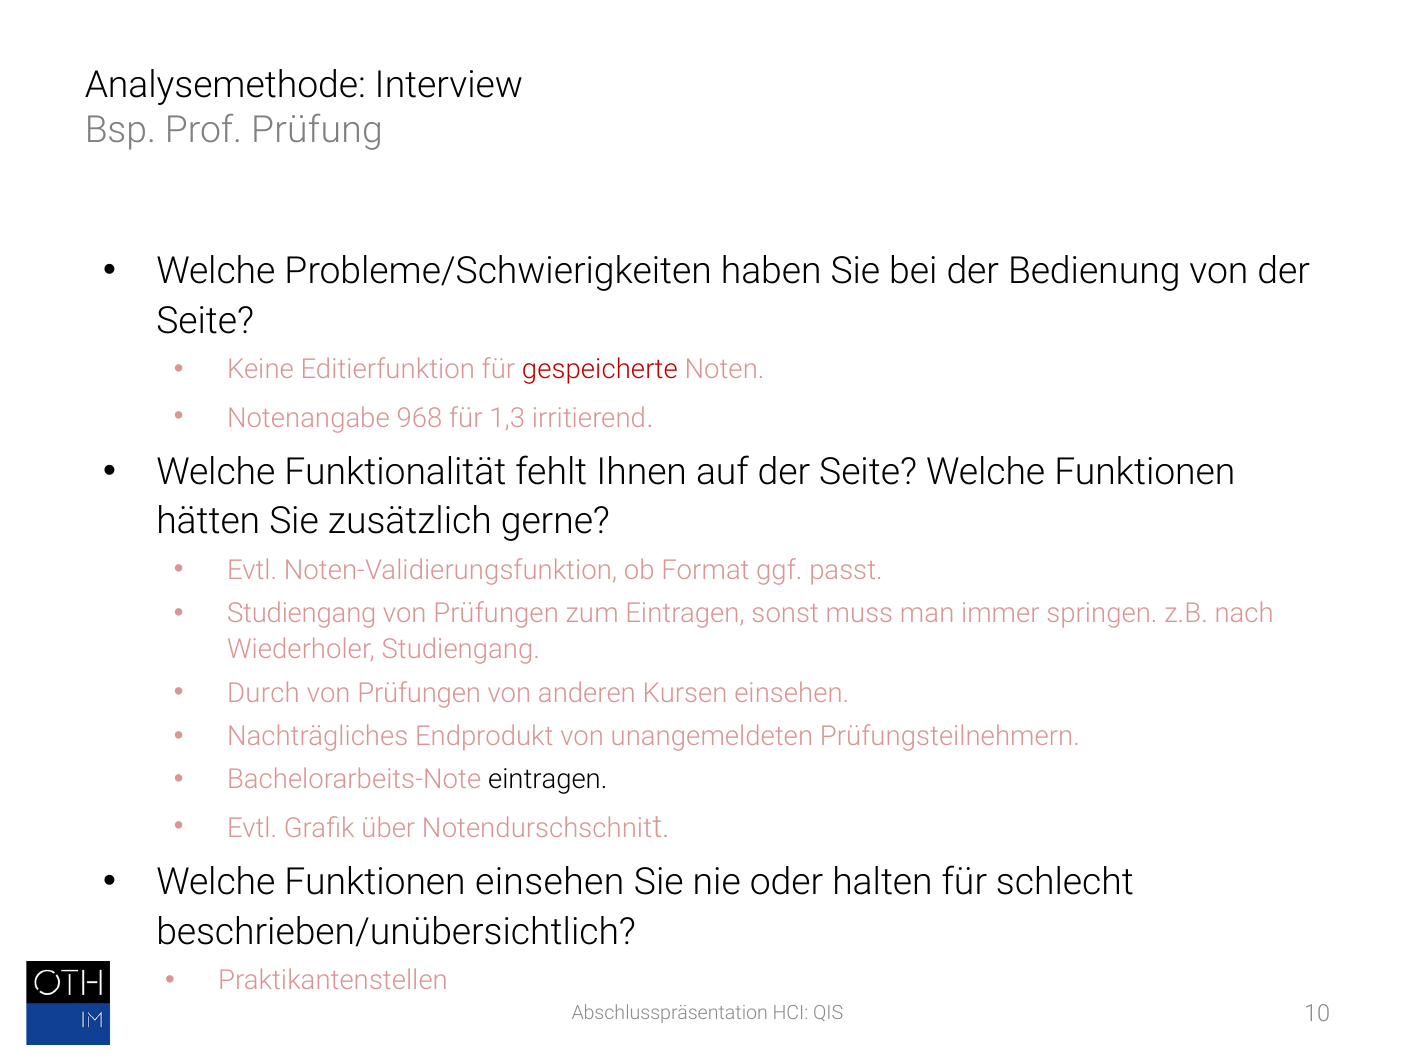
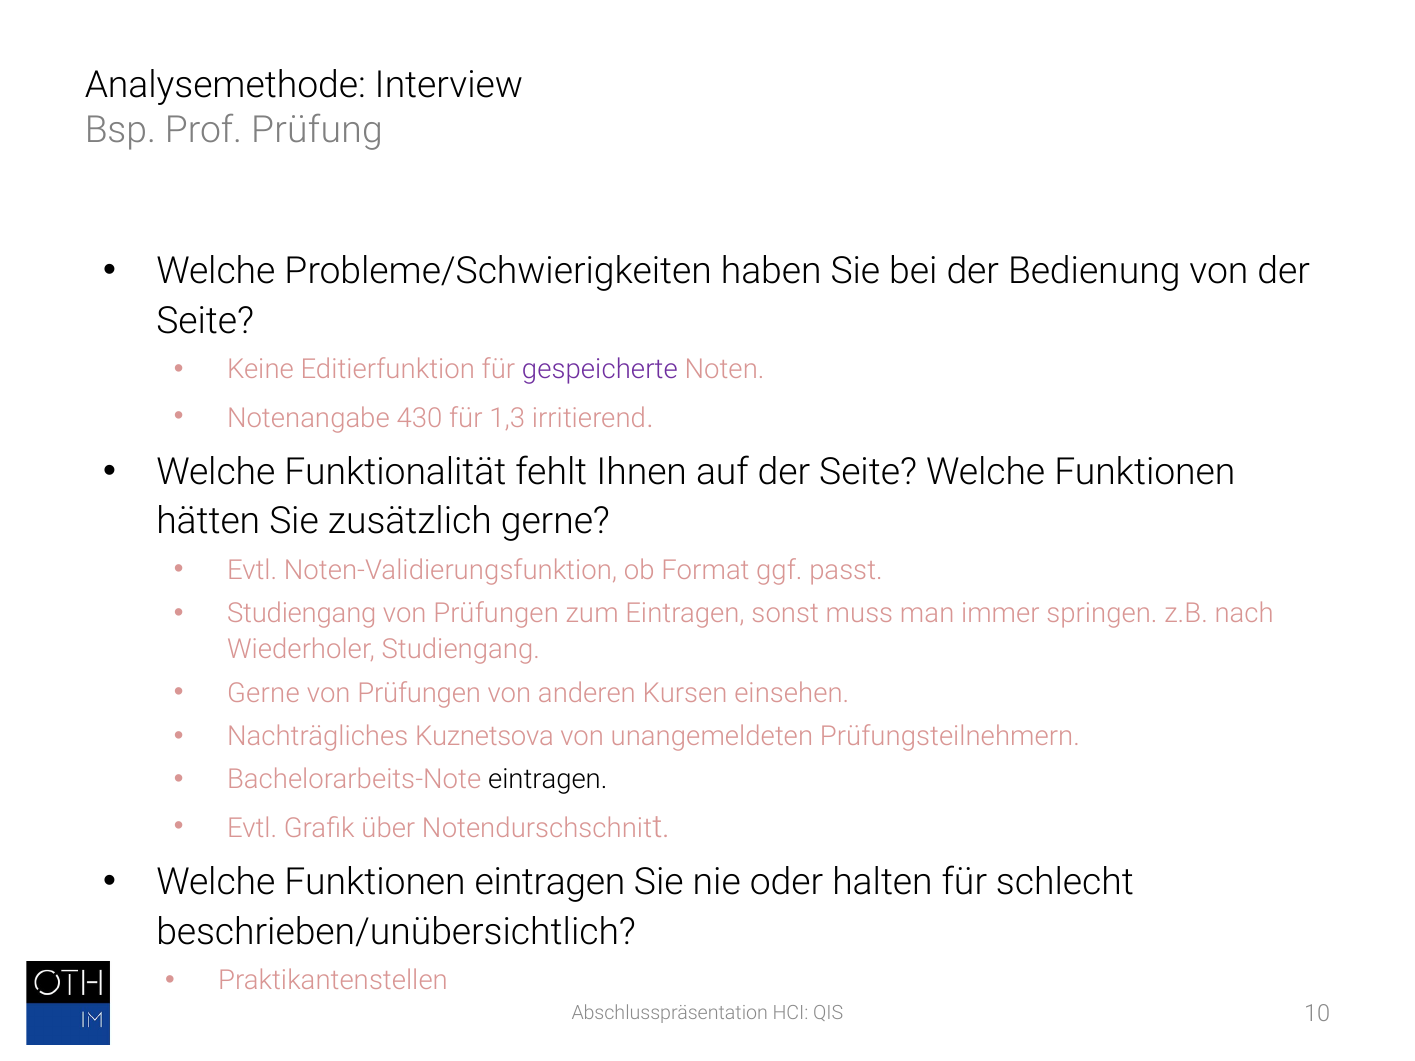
gespeicherte colour: red -> purple (600, 370)
968: 968 -> 430 (419, 418)
Durch: Durch -> Gerne (263, 693)
Endprodukt: Endprodukt -> Kuznetsova (484, 737)
Funktionen einsehen: einsehen -> eintragen (550, 883)
